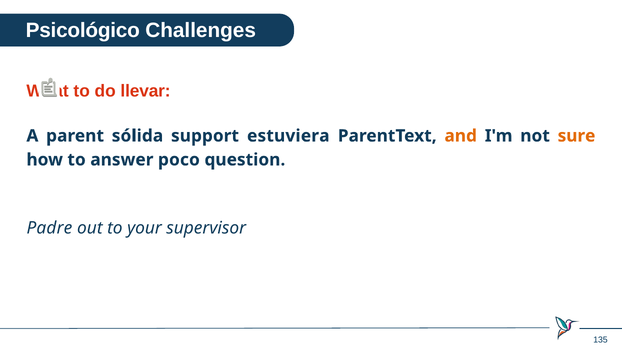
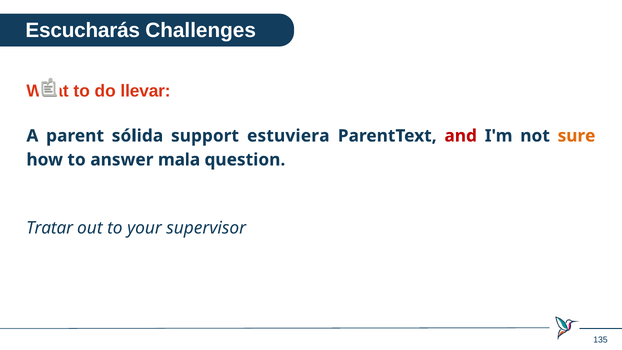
Psicológico: Psicológico -> Escucharás (83, 30)
and colour: orange -> red (461, 136)
poco: poco -> mala (179, 160)
Padre: Padre -> Tratar (50, 228)
